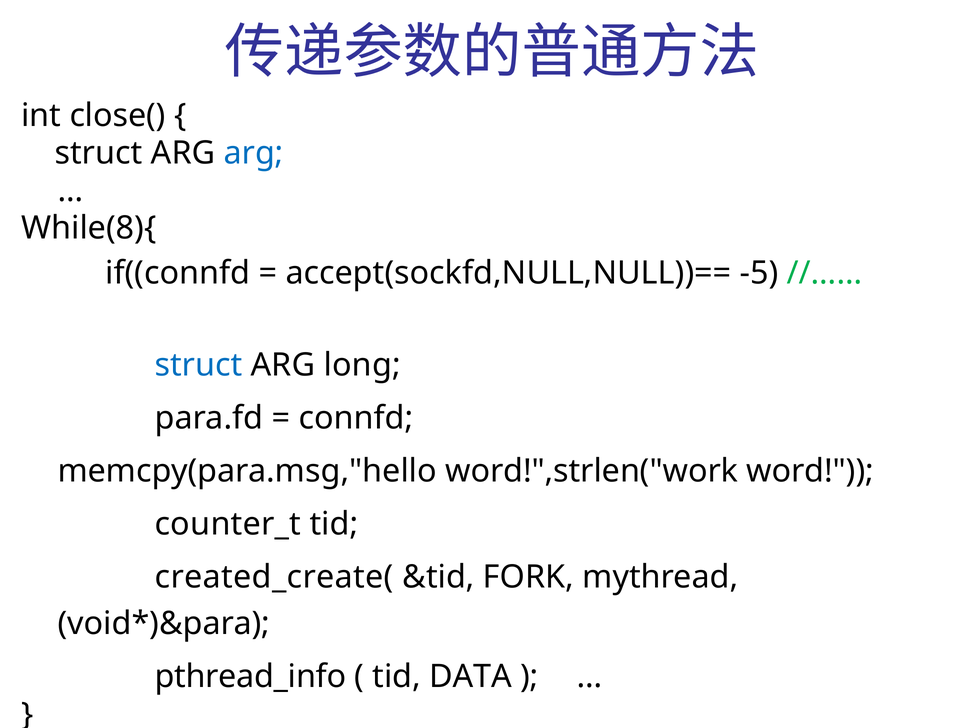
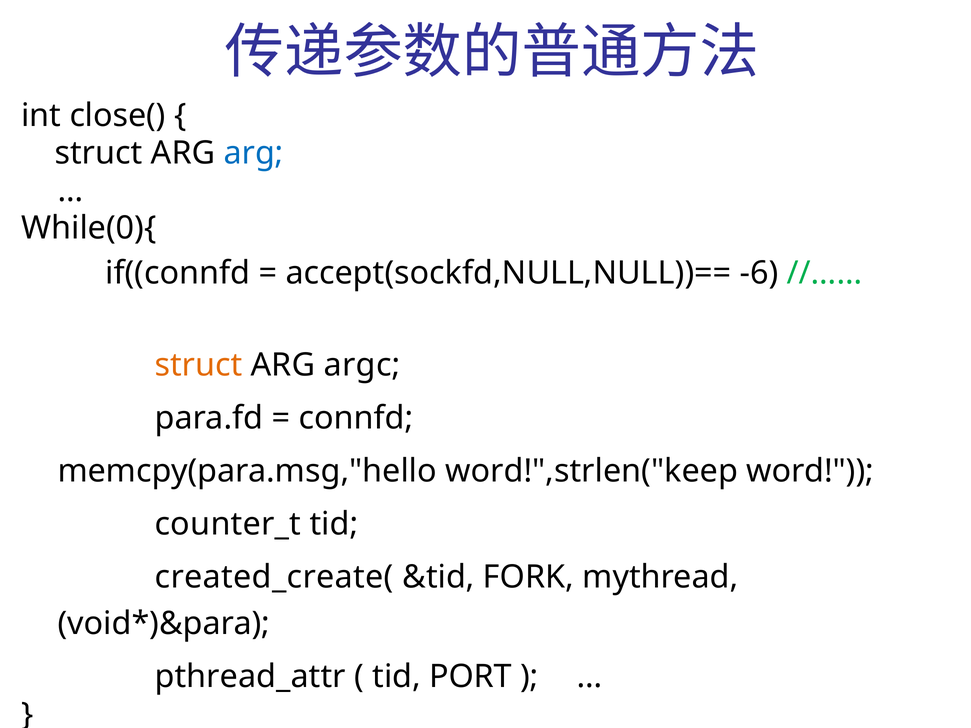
While(8){: While(8){ -> While(0){ (89, 228)
-5: -5 -> -6 (759, 273)
struct colour: blue -> orange (199, 365)
long: long -> argc (362, 365)
word!",strlen("work: word!",strlen("work -> word!",strlen("keep (592, 471)
pthread_info: pthread_info -> pthread_attr (250, 677)
DATA: DATA -> PORT (471, 677)
